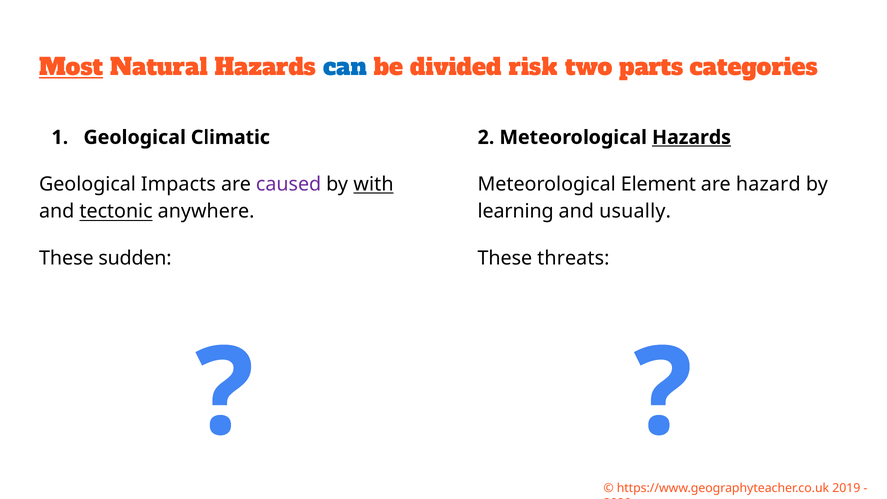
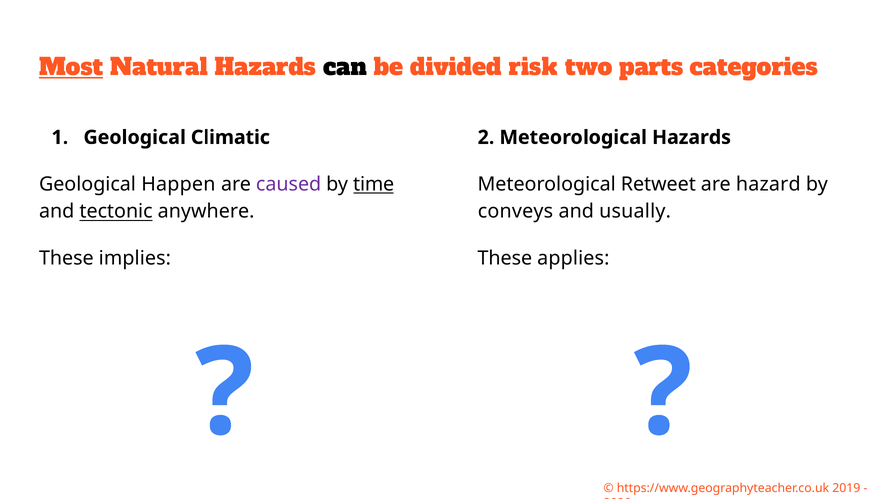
can colour: blue -> black (345, 68)
Hazards underline: present -> none (692, 137)
Impacts: Impacts -> Happen (178, 184)
with: with -> time (374, 184)
Element: Element -> Retweet (658, 184)
learning: learning -> conveys (515, 211)
sudden: sudden -> implies (135, 258)
threats: threats -> applies (573, 258)
